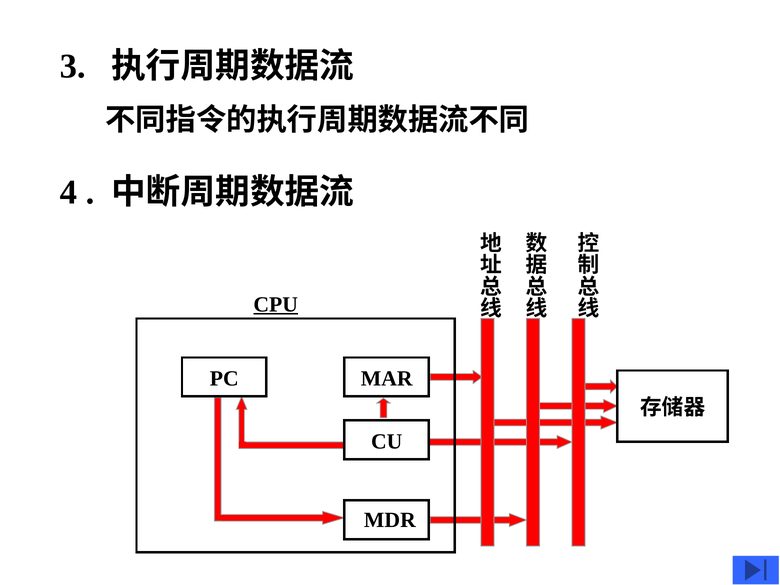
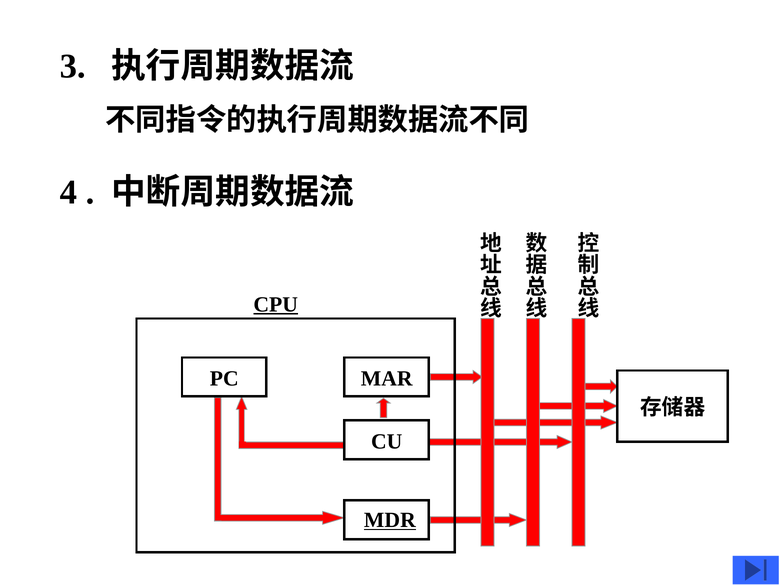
MDR underline: none -> present (390, 520)
